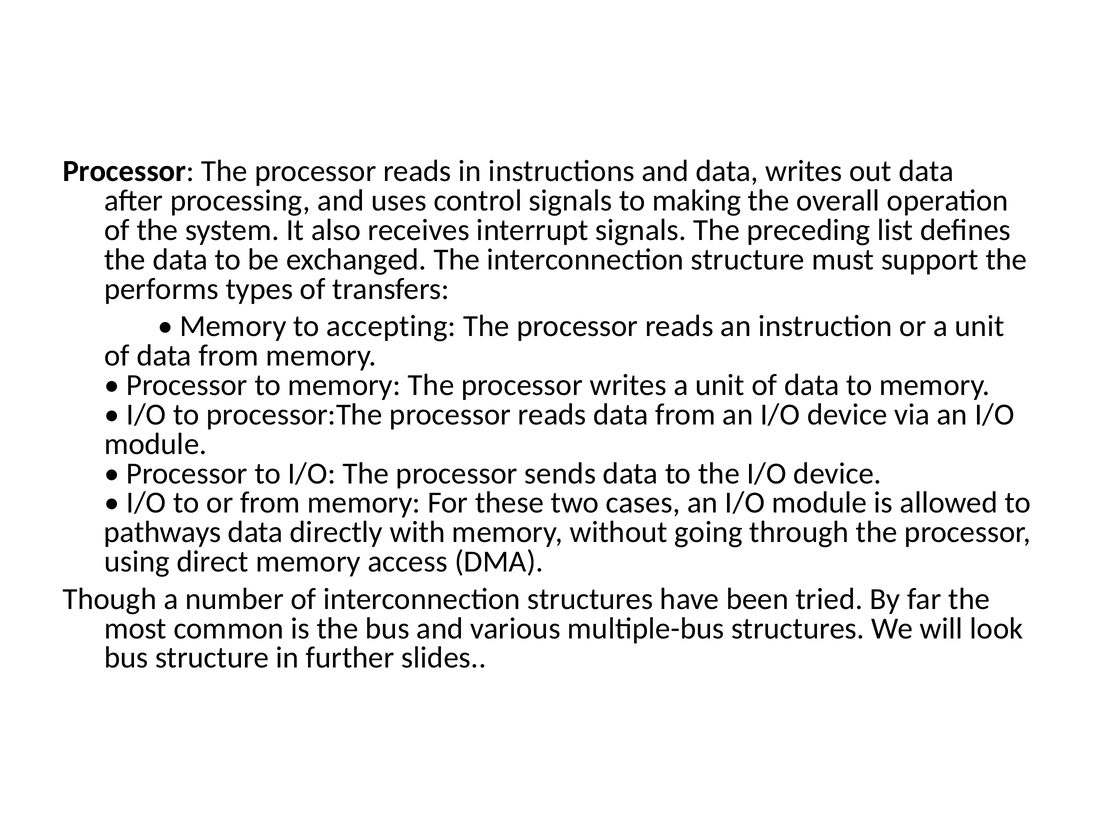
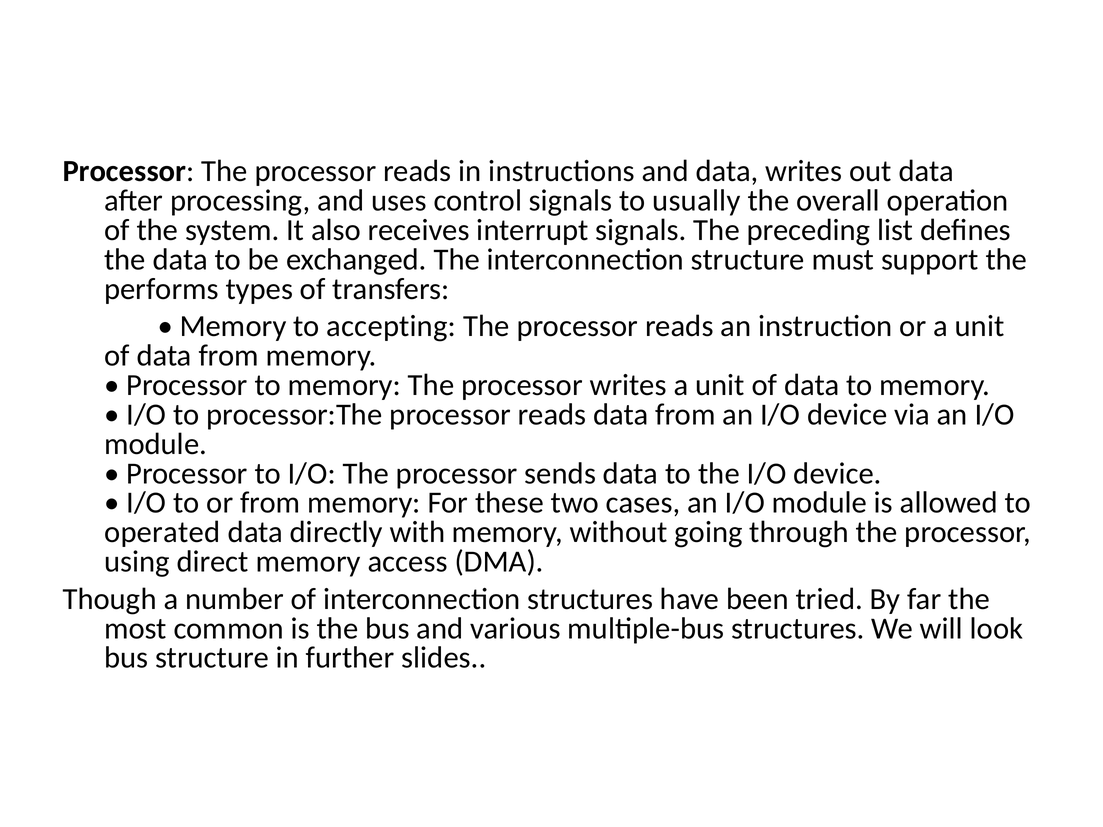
making: making -> usually (696, 201)
pathways: pathways -> operated (162, 532)
